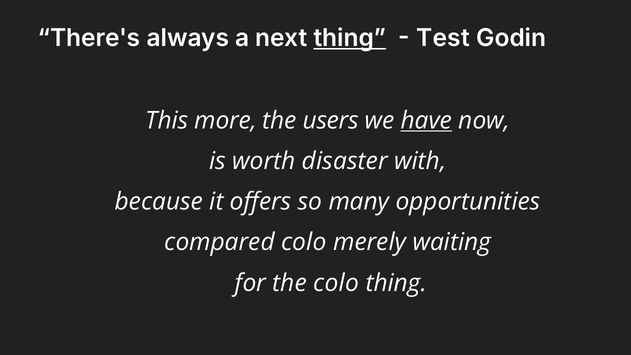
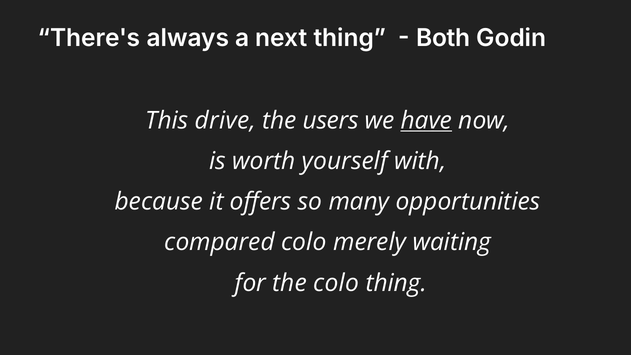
thing underline: present -> none (350, 38)
Test: Test -> Both (443, 38)
more: more -> drive (225, 120)
disaster: disaster -> yourself (345, 161)
